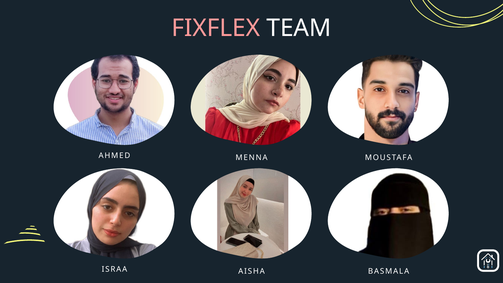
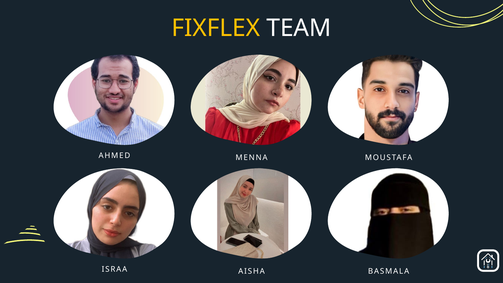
FIXFLEX colour: pink -> yellow (216, 28)
